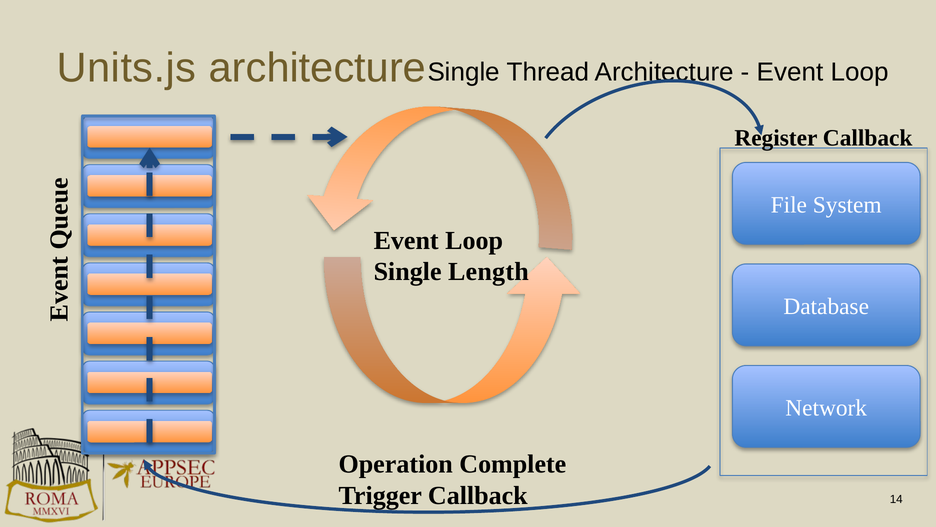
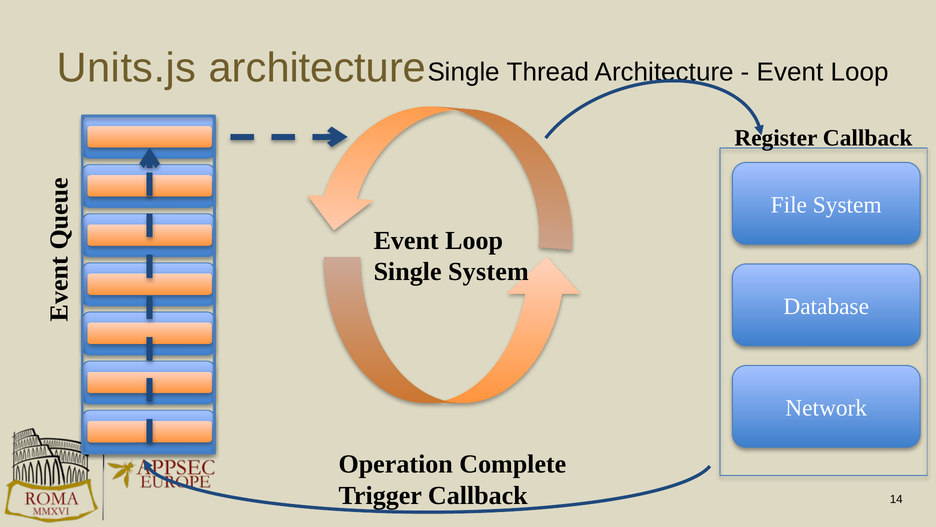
Single Length: Length -> System (488, 272)
